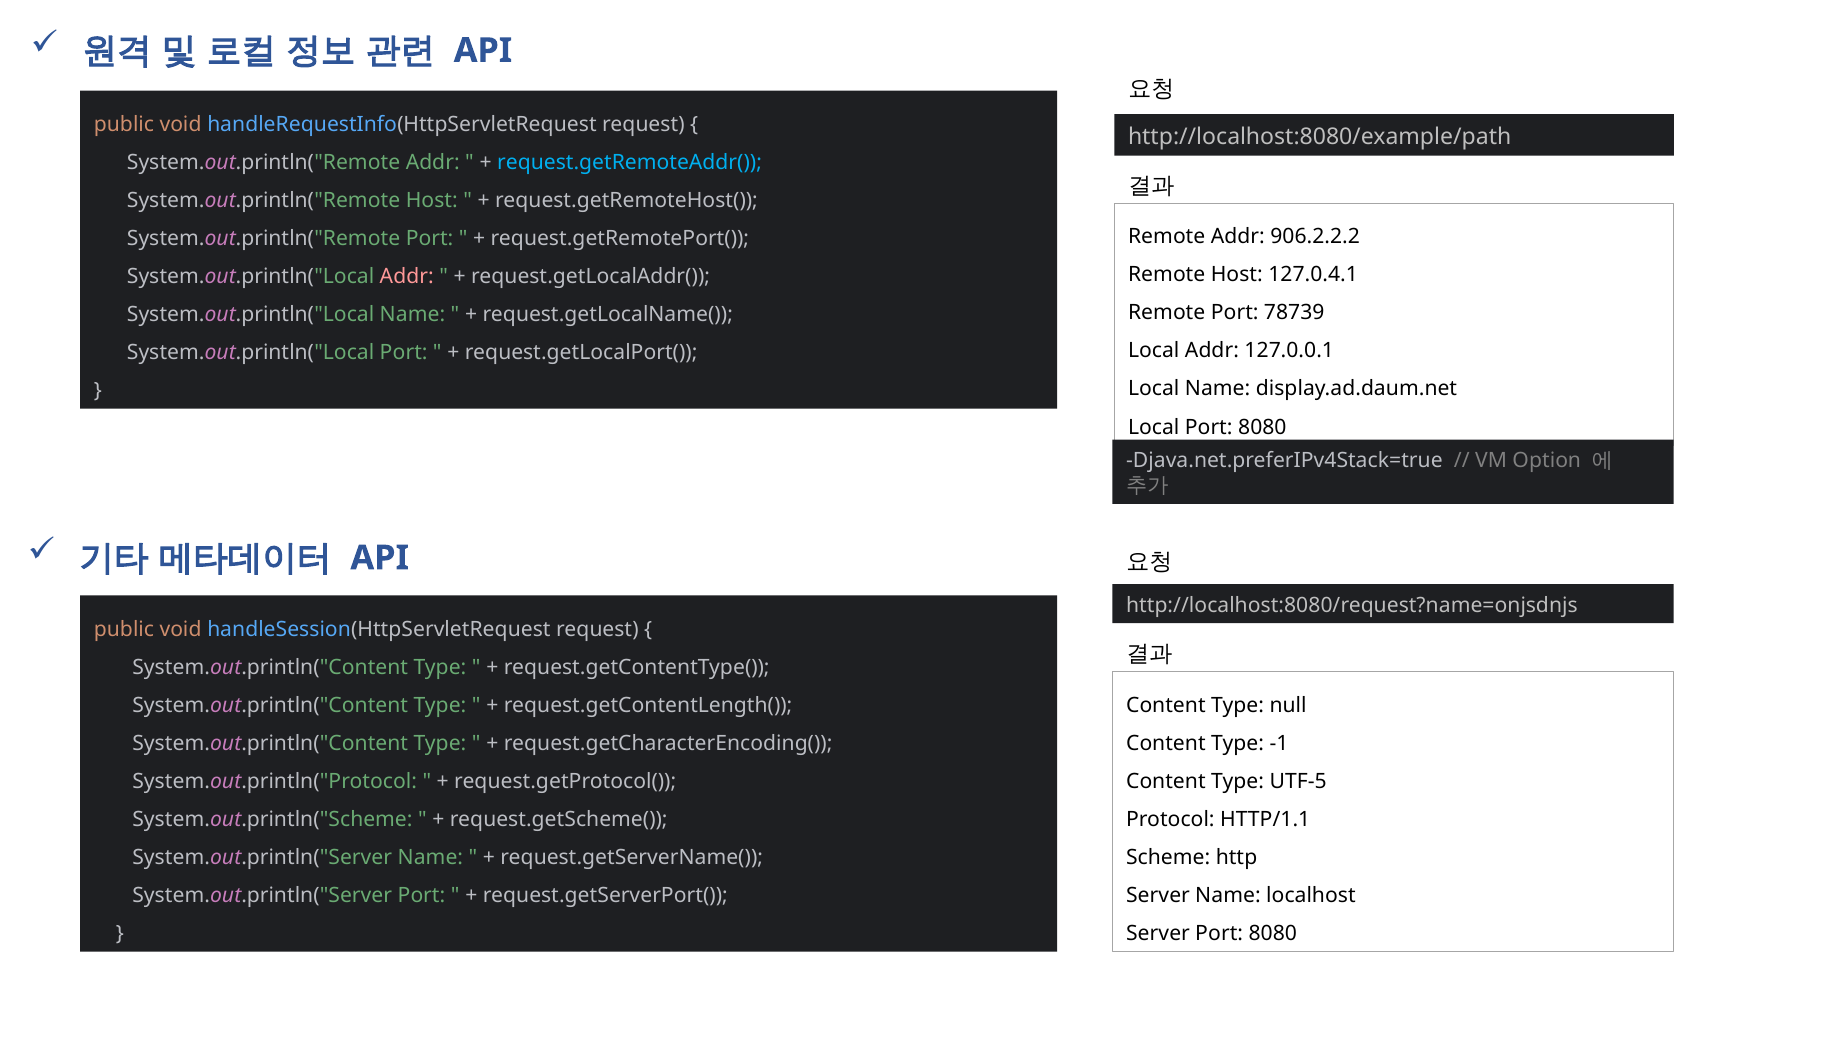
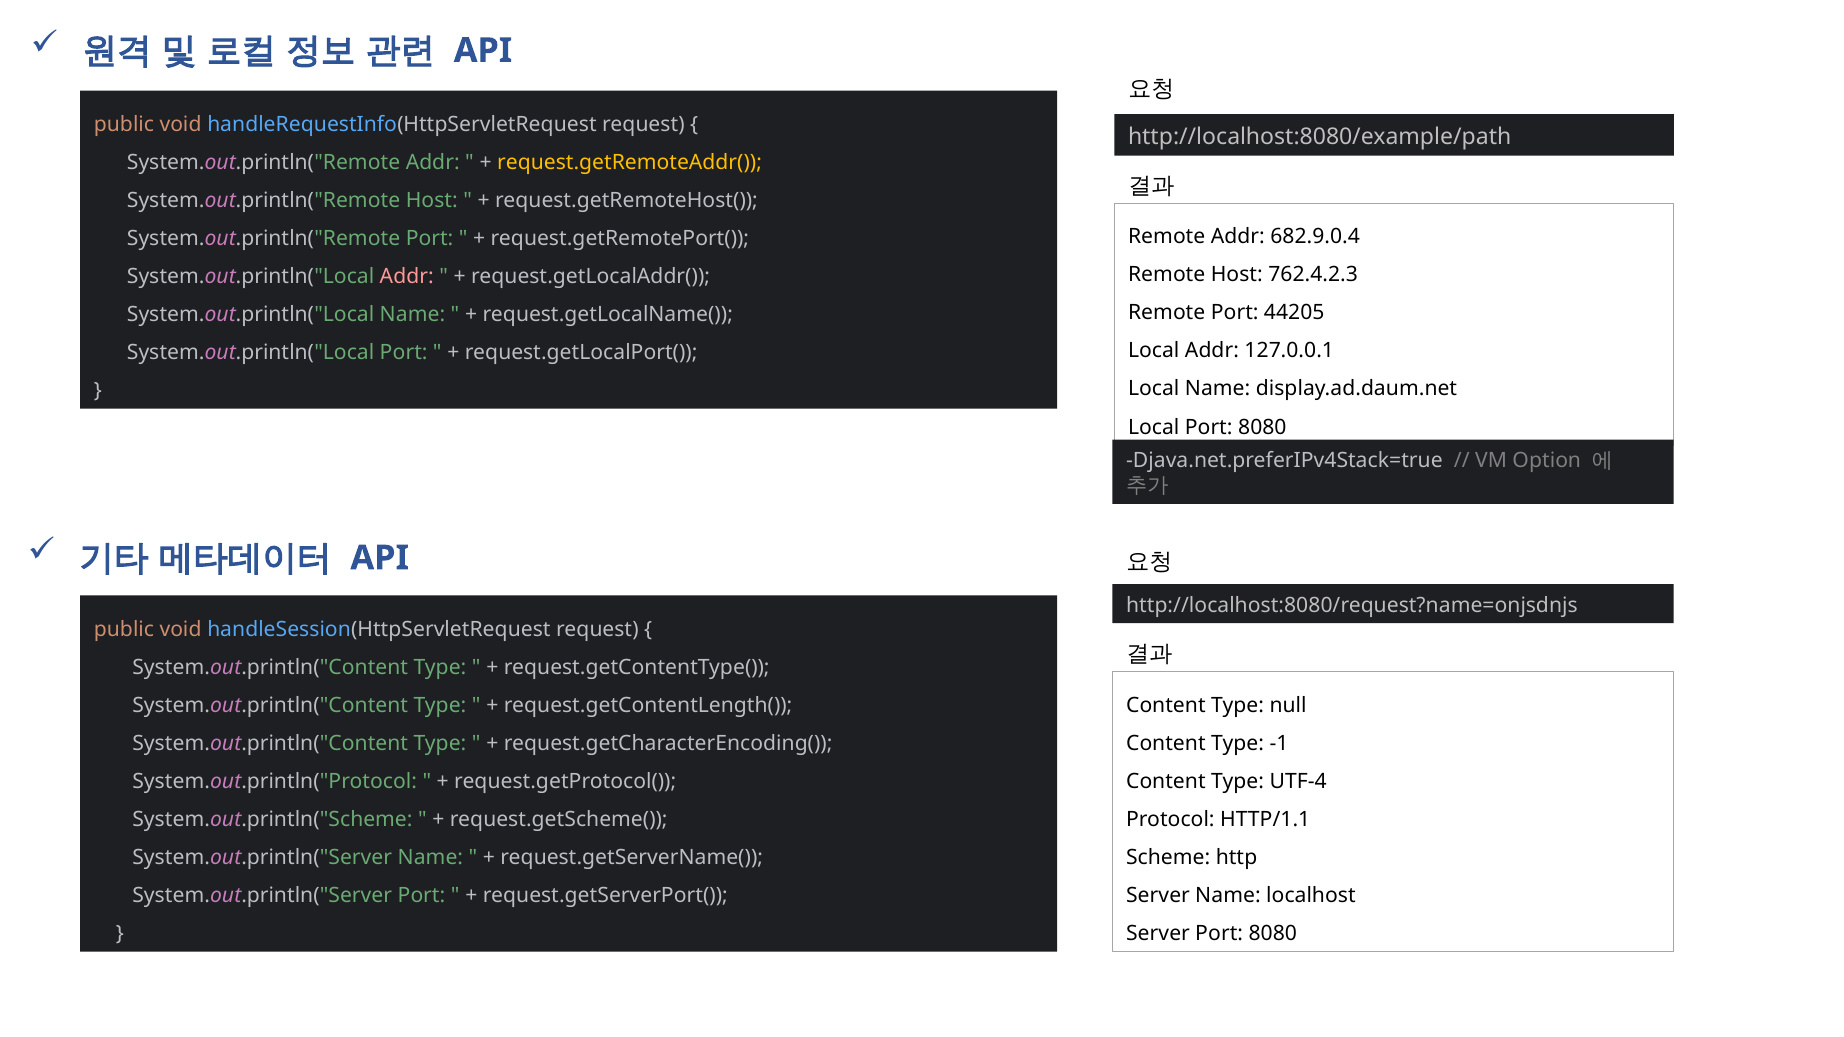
request.getRemoteAddr( colour: light blue -> yellow (630, 162)
906.2.2.2: 906.2.2.2 -> 682.9.0.4 (1315, 237)
127.0.4.1: 127.0.4.1 -> 762.4.2.3 (1313, 275)
78739: 78739 -> 44205 (1294, 313)
UTF-5: UTF-5 -> UTF-4 (1298, 782)
